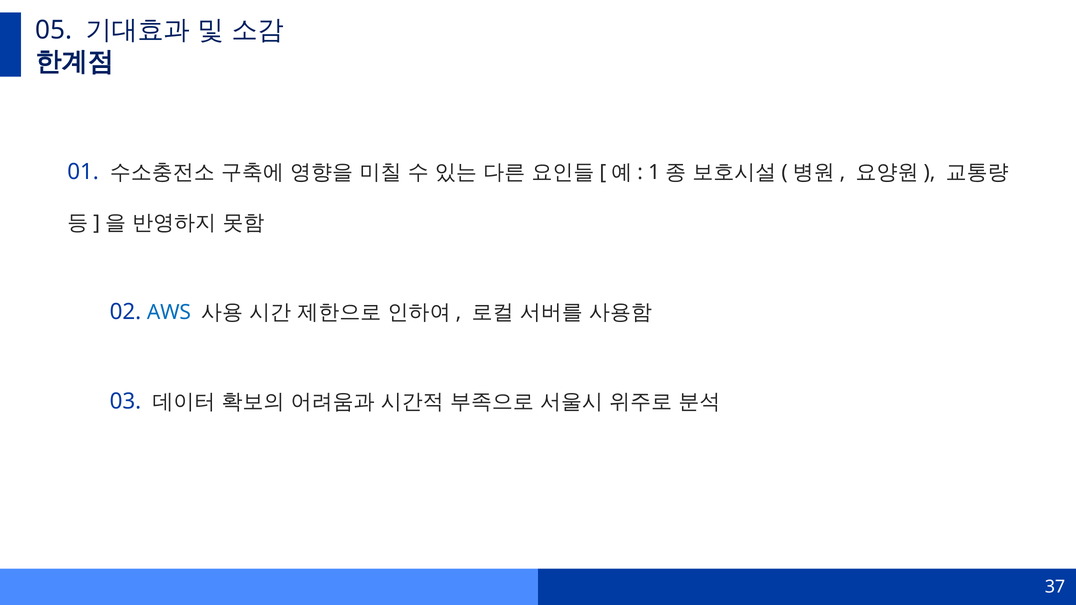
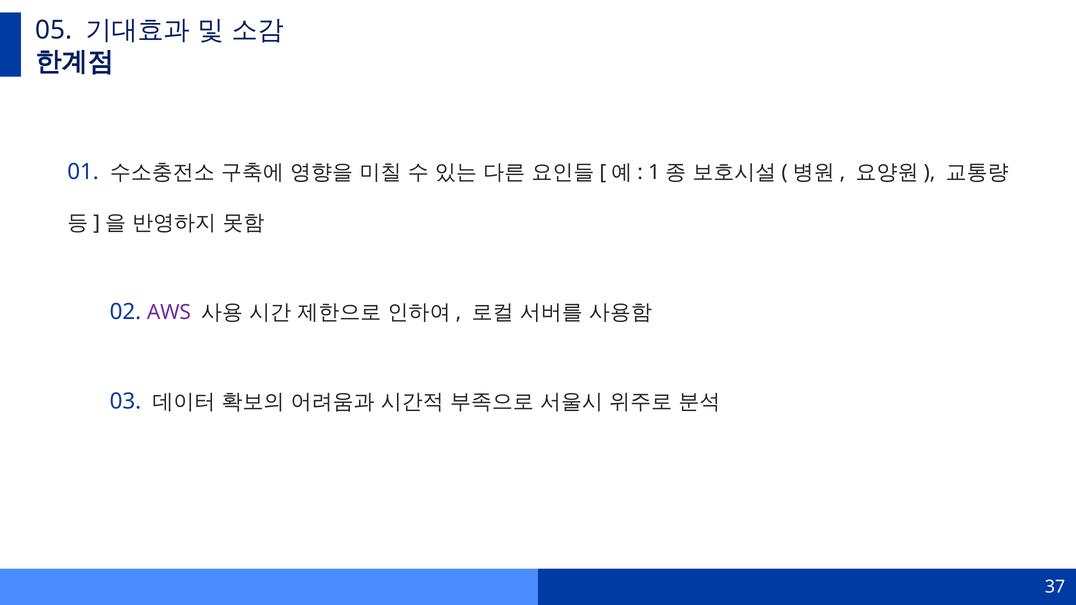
AWS colour: blue -> purple (169, 312)
